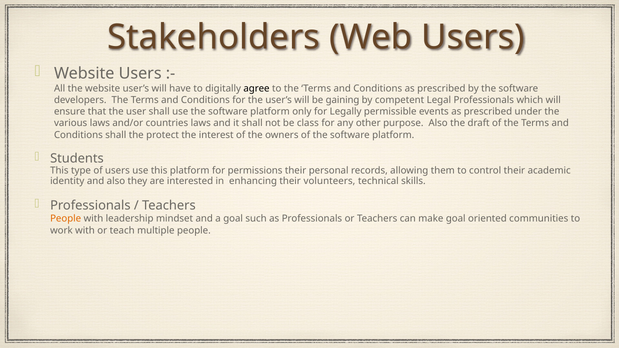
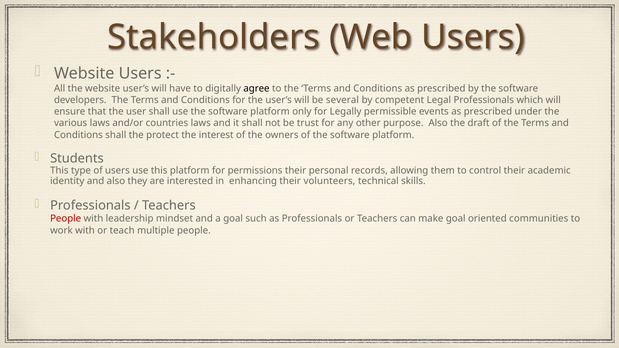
gaining: gaining -> several (342, 100)
class: class -> trust (308, 123)
People colour: orange -> red (66, 219)
